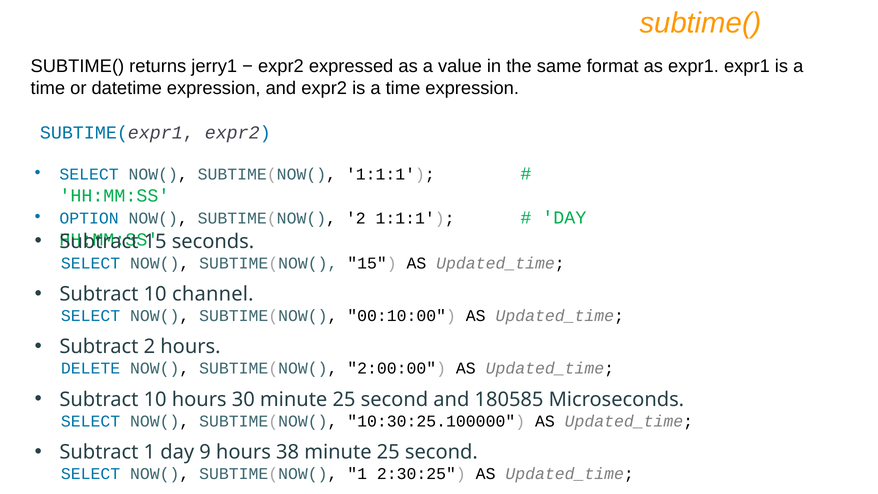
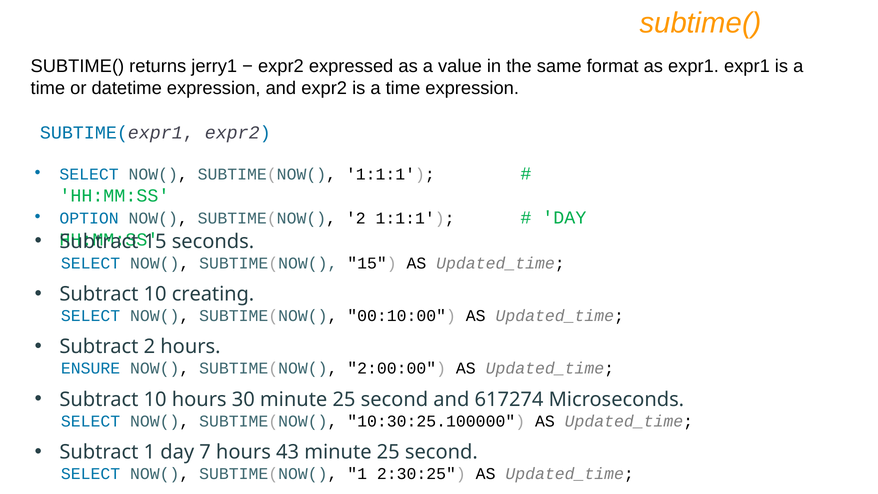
channel: channel -> creating (213, 294)
DELETE: DELETE -> ENSURE (91, 368)
180585: 180585 -> 617274 (509, 399)
9: 9 -> 7 (205, 452)
38: 38 -> 43 (288, 452)
